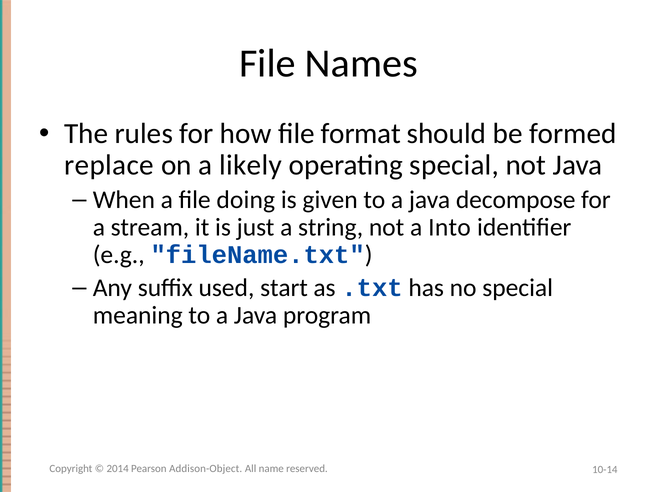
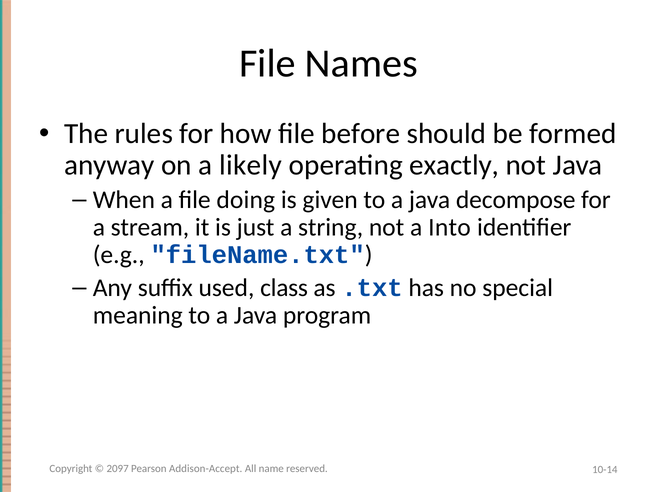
format: format -> before (361, 134)
replace: replace -> anyway (109, 165)
operating special: special -> exactly (454, 165)
start: start -> class (284, 288)
2014: 2014 -> 2097 (118, 469)
Addison-Object: Addison-Object -> Addison-Accept (206, 469)
